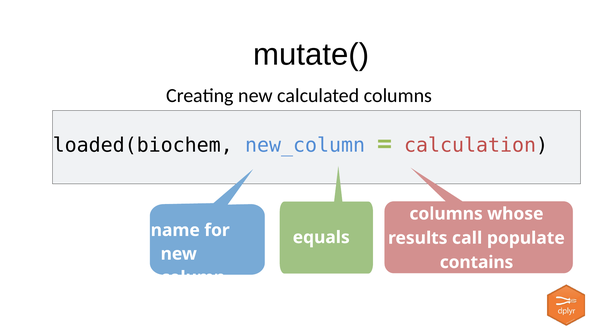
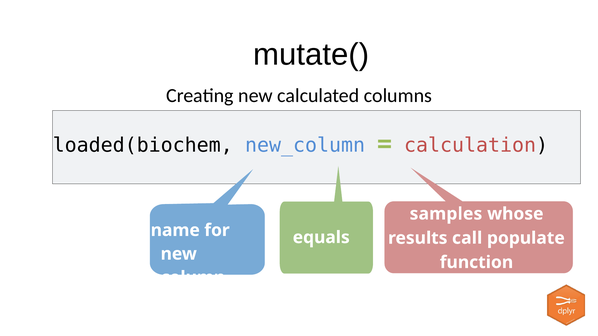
columns: columns -> samples (446, 214)
contains: contains -> function (476, 263)
